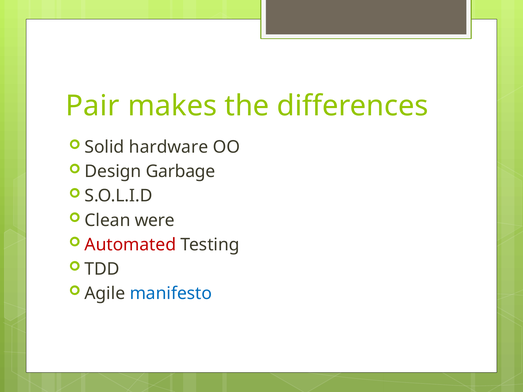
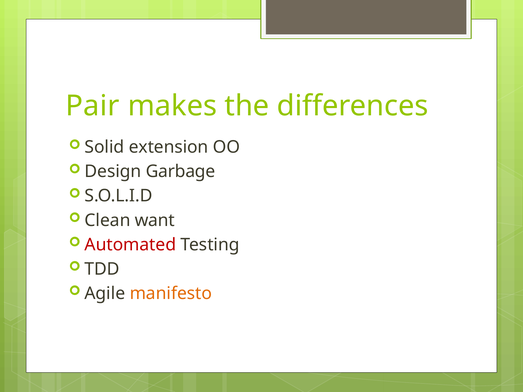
hardware: hardware -> extension (169, 147)
were: were -> want (155, 220)
manifesto colour: blue -> orange (171, 294)
